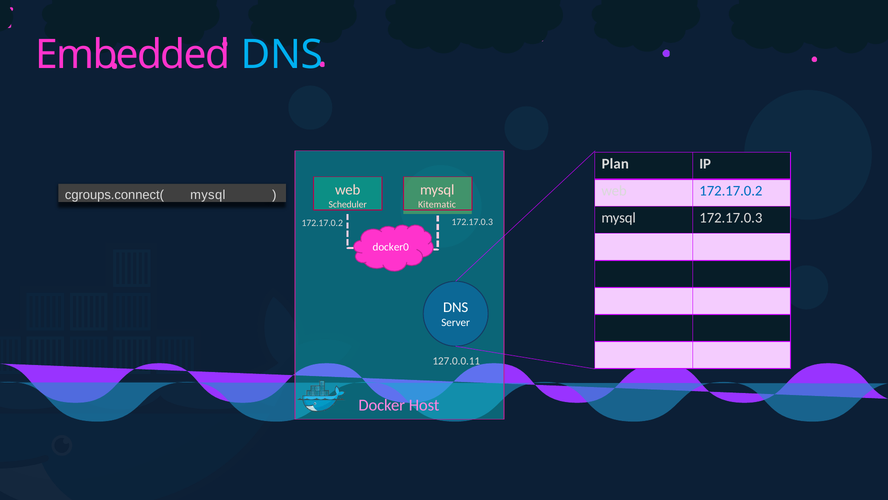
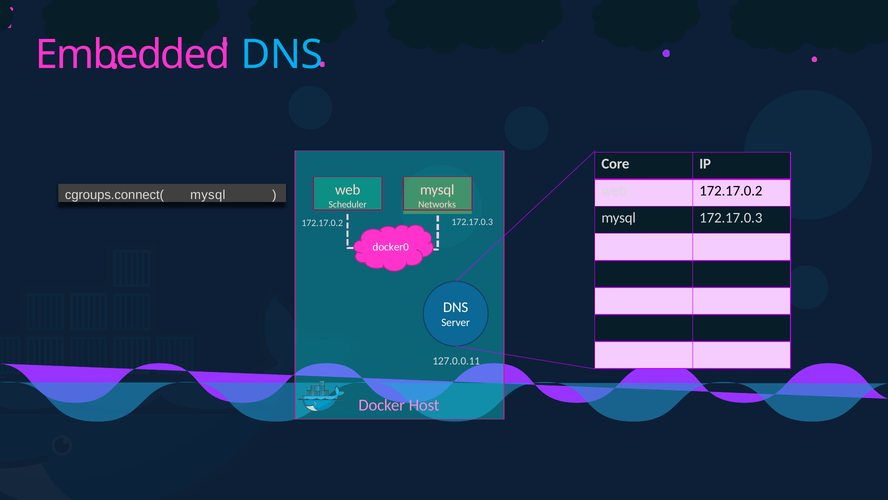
Plan: Plan -> Core (615, 164)
172.17.0.2 colour: blue -> black (731, 191)
Kitematic: Kitematic -> Networks (437, 205)
